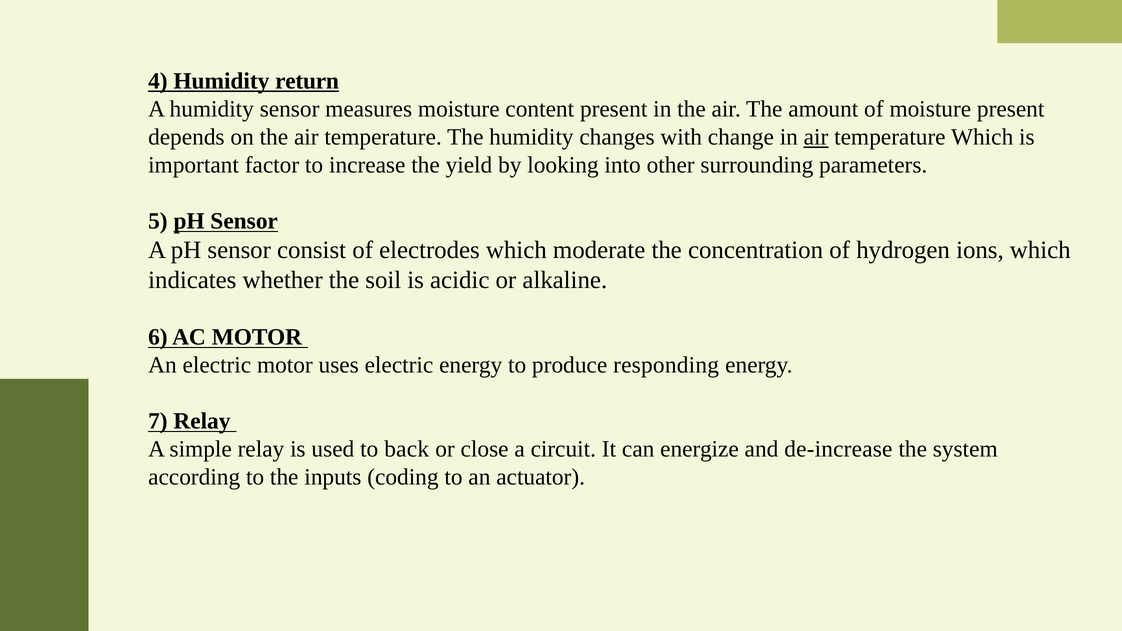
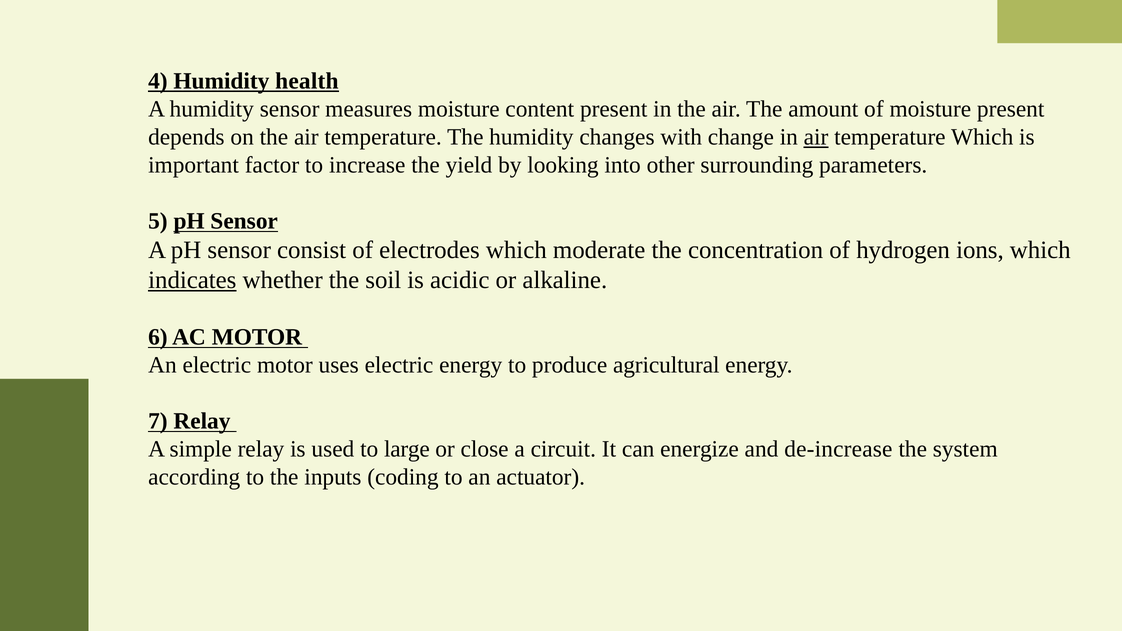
return: return -> health (307, 81)
indicates underline: none -> present (192, 280)
responding: responding -> agricultural (666, 365)
back: back -> large (407, 449)
